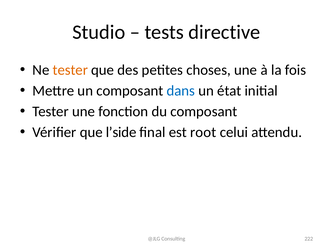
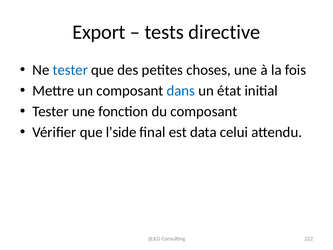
Studio: Studio -> Export (99, 32)
tester colour: orange -> blue (70, 70)
root: root -> data (203, 132)
